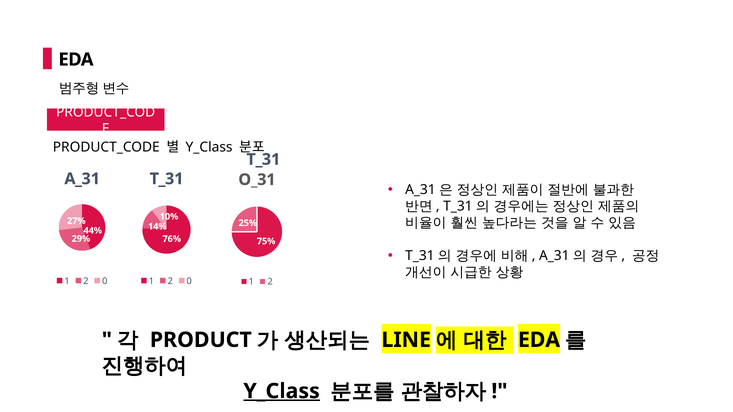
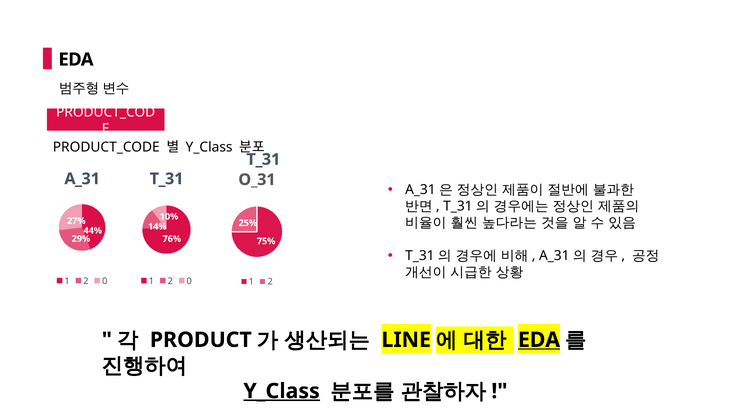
EDA underline: none -> present (539, 340)
